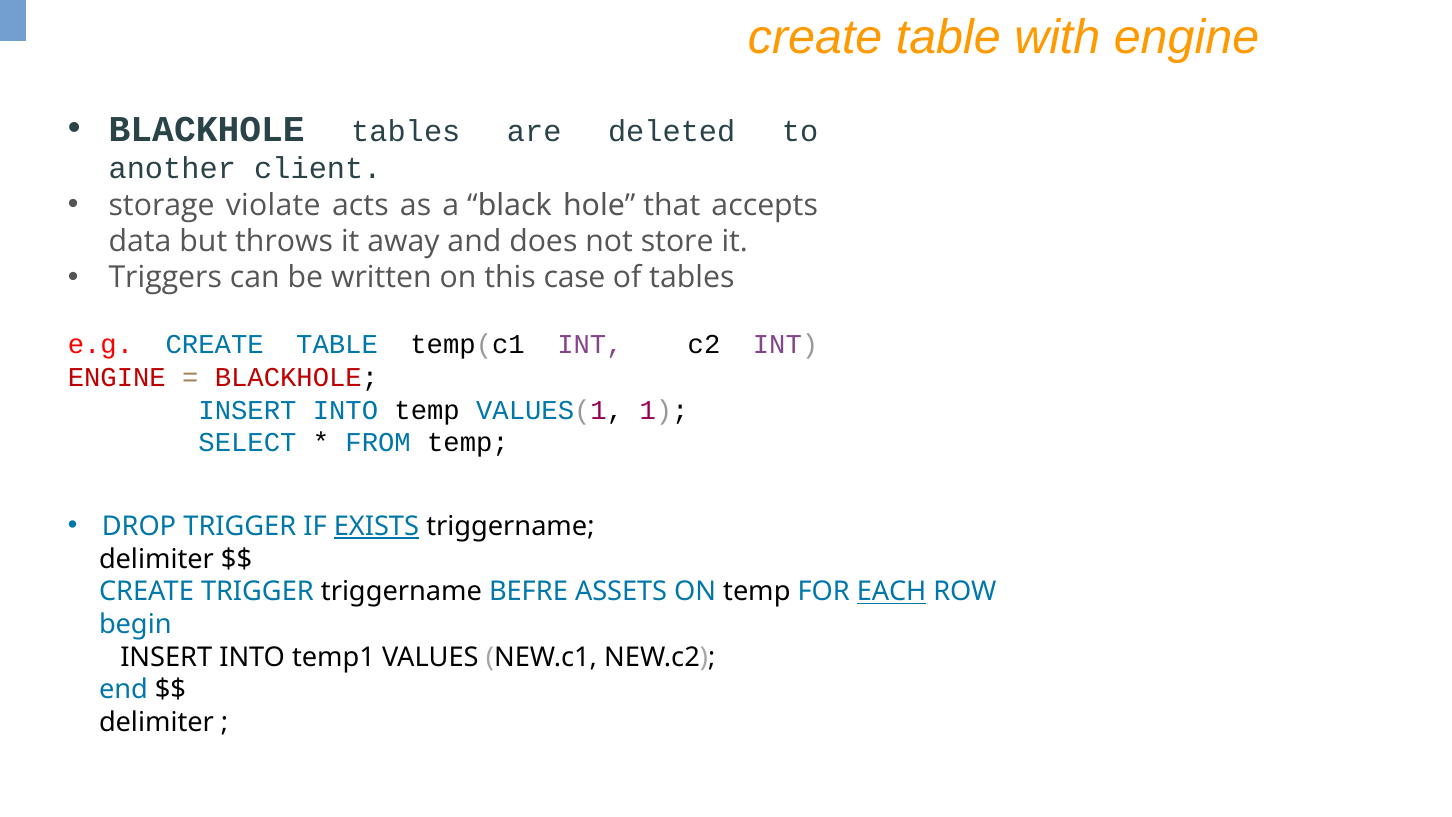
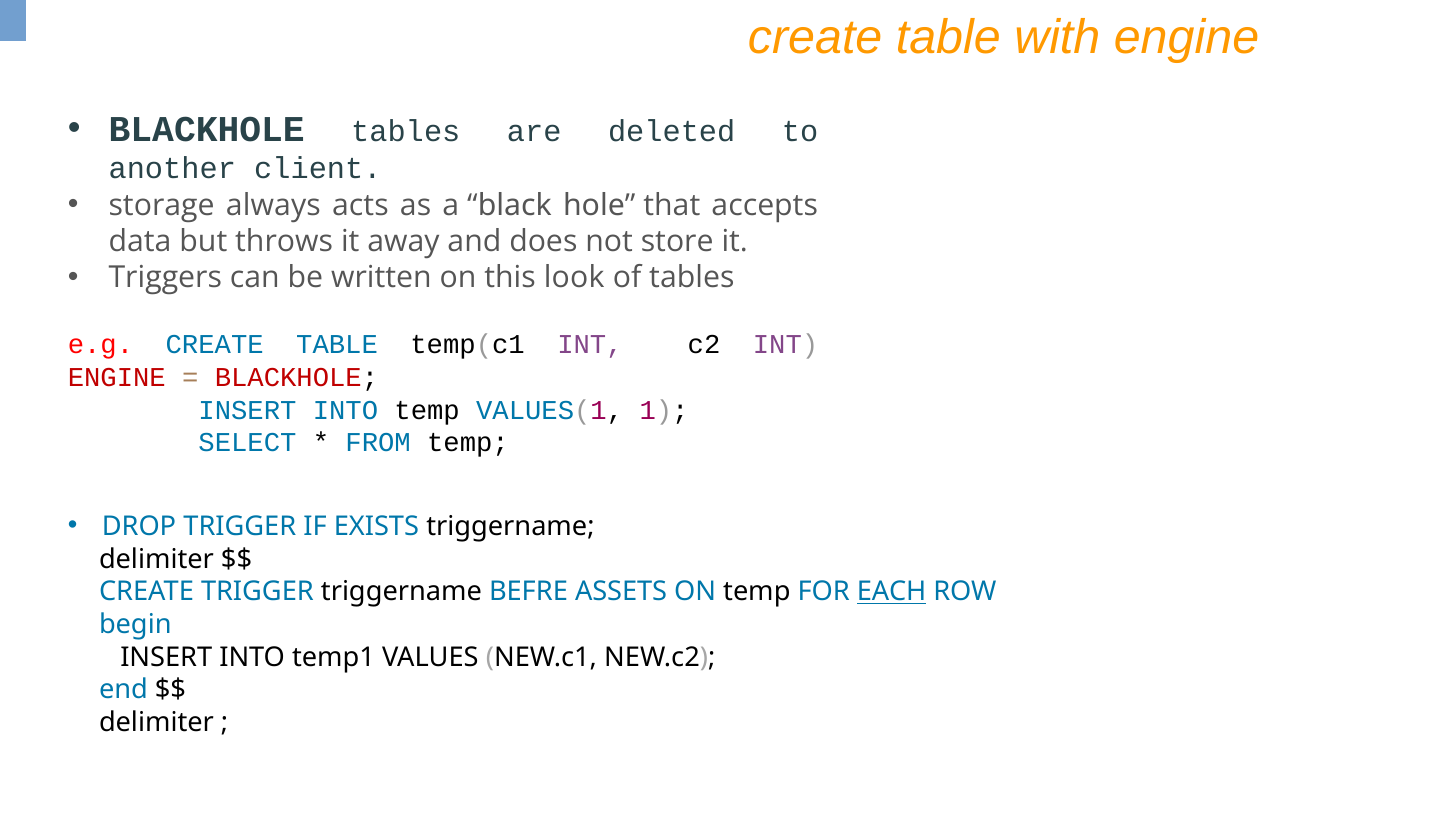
violate: violate -> always (273, 205)
case: case -> look (574, 278)
EXISTS underline: present -> none (376, 526)
